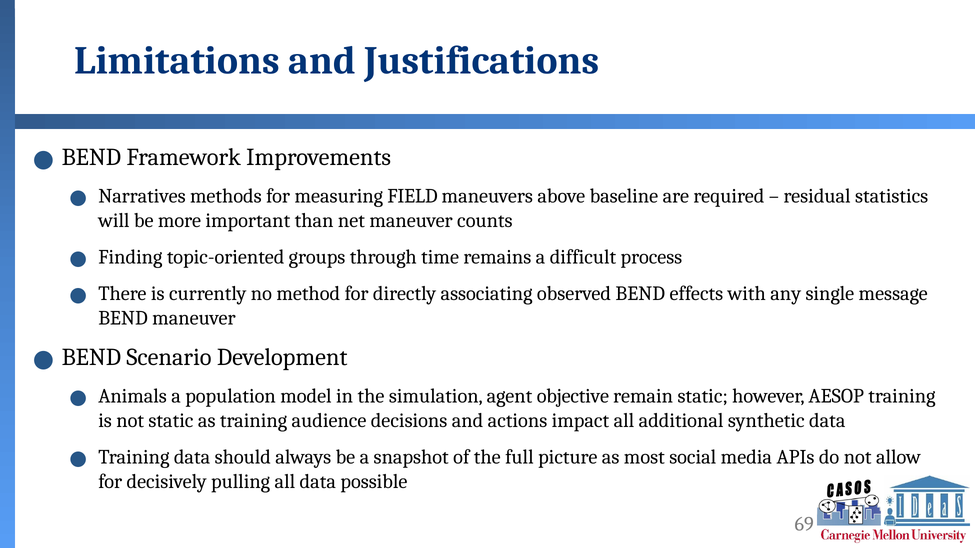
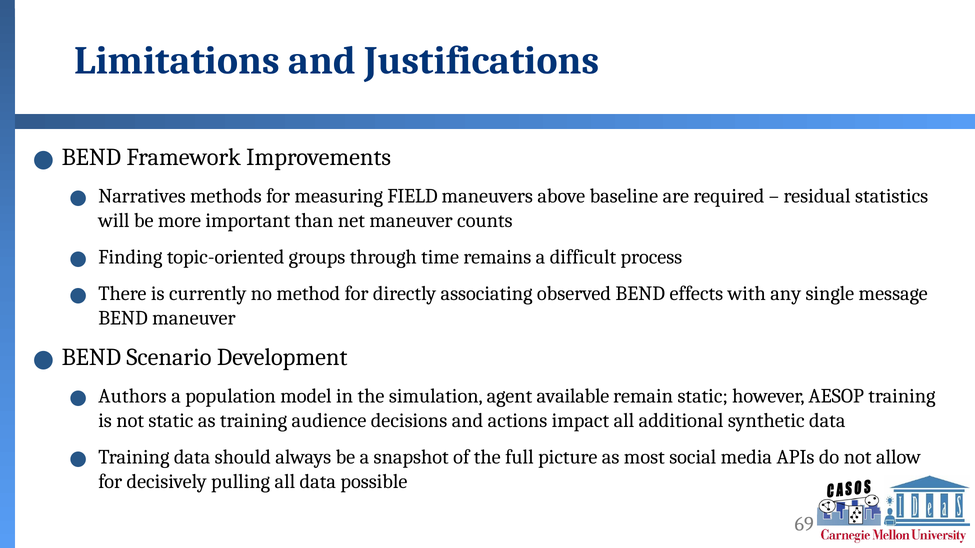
Animals: Animals -> Authors (132, 396)
objective: objective -> available (573, 396)
